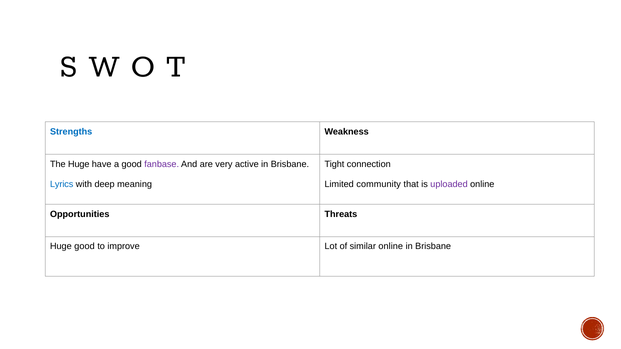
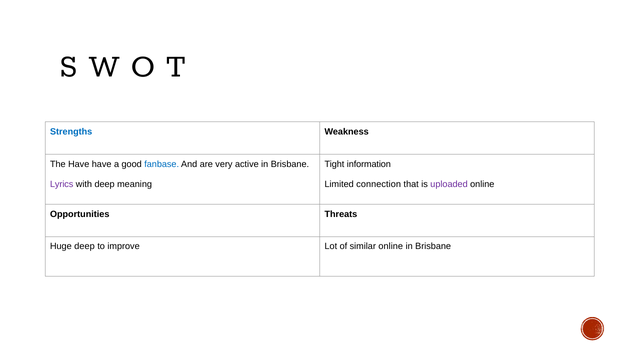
The Huge: Huge -> Have (79, 164)
fanbase colour: purple -> blue (162, 164)
connection: connection -> information (369, 164)
Lyrics colour: blue -> purple (62, 185)
community: community -> connection (379, 185)
Huge good: good -> deep (84, 247)
